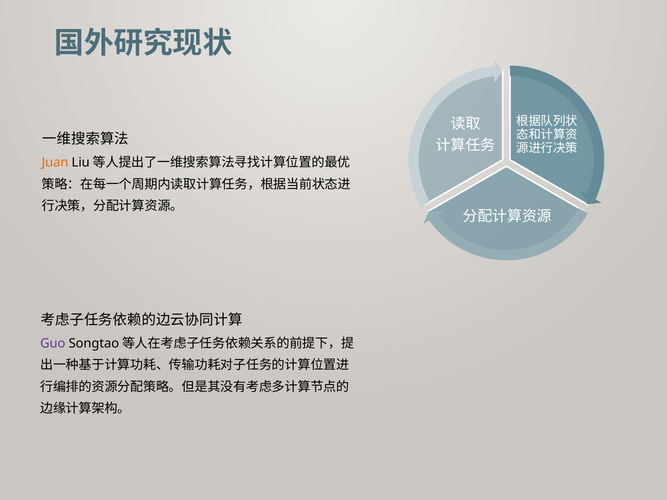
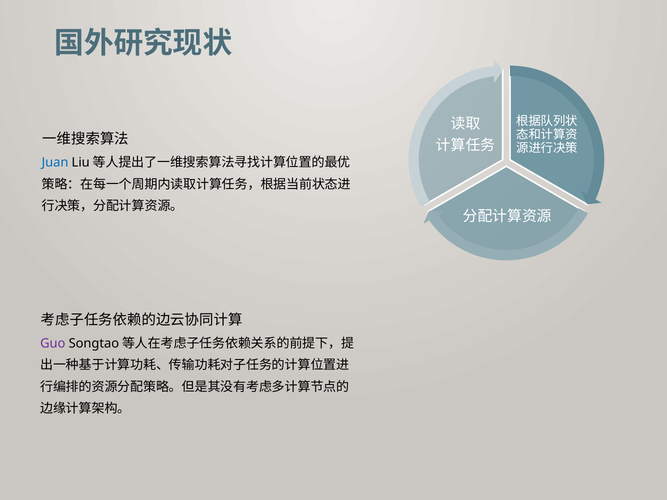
Juan colour: orange -> blue (55, 163)
